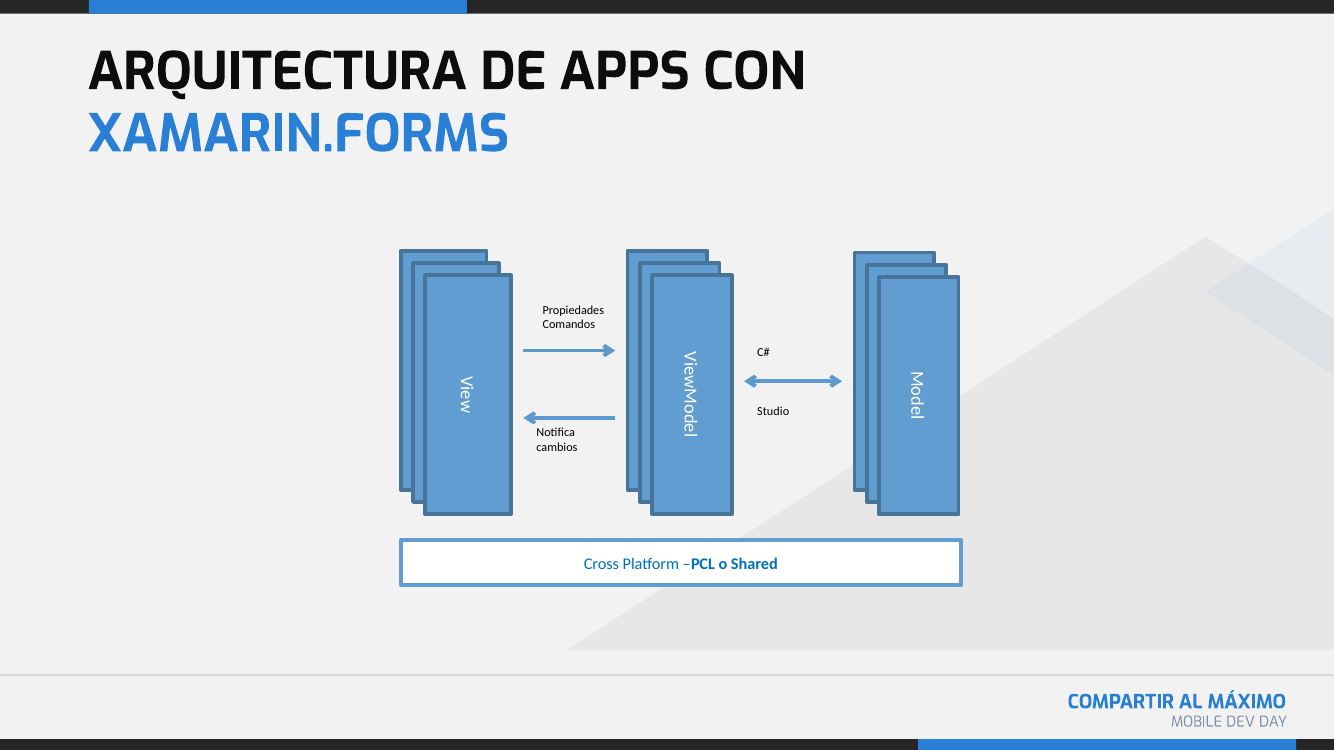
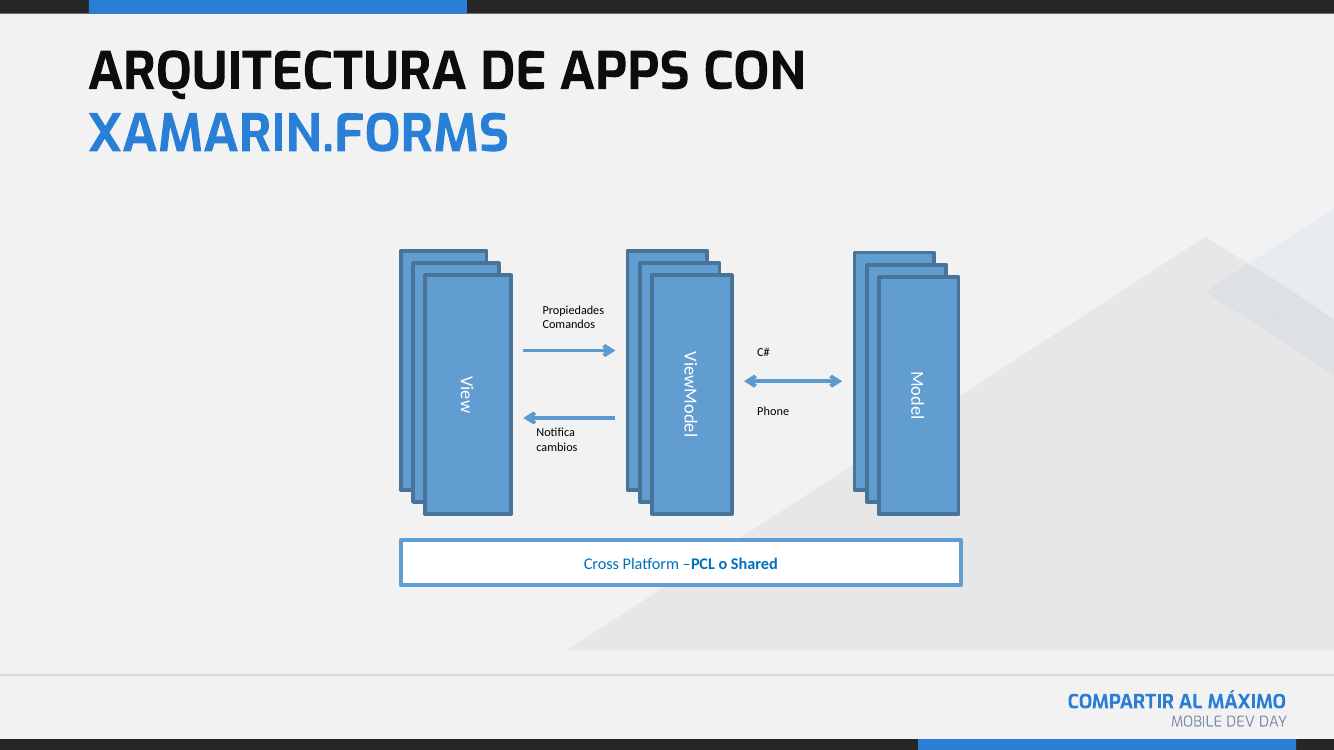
Studio: Studio -> Phone (773, 411)
